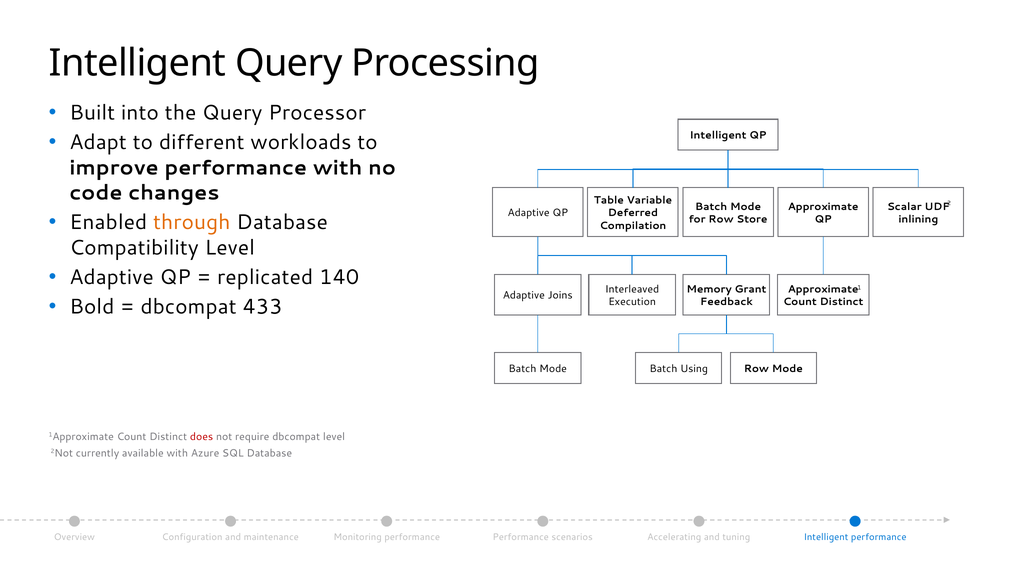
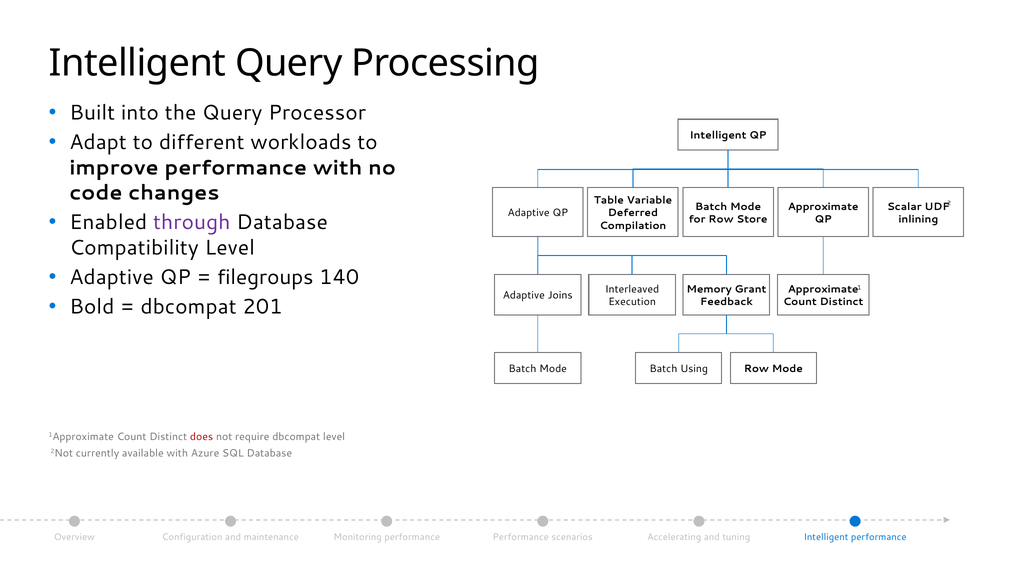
through colour: orange -> purple (192, 223)
replicated: replicated -> filegroups (265, 277)
433: 433 -> 201 (263, 307)
